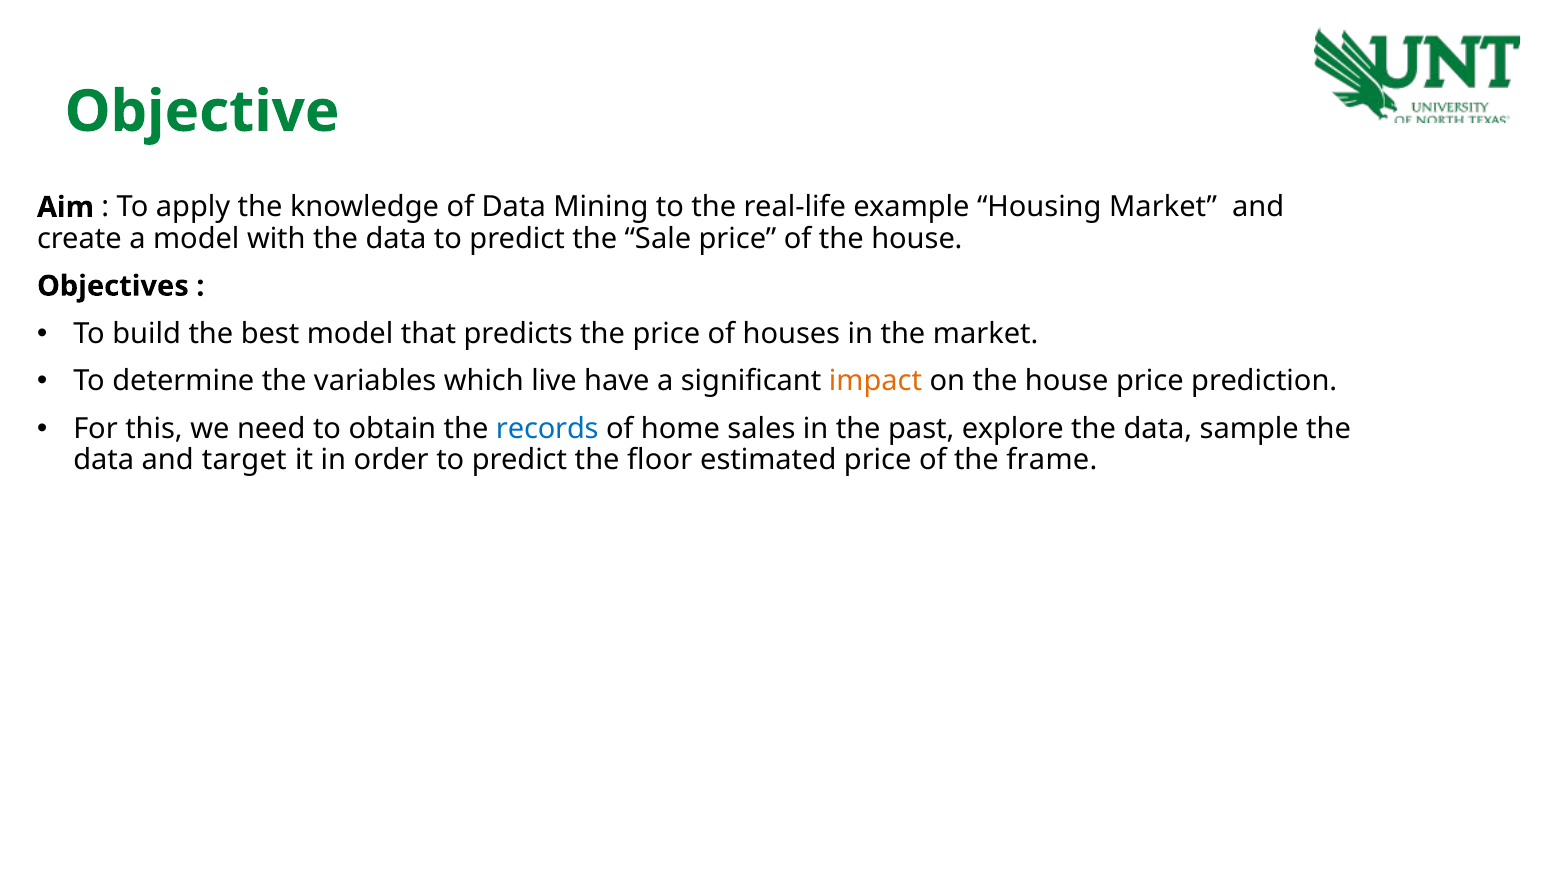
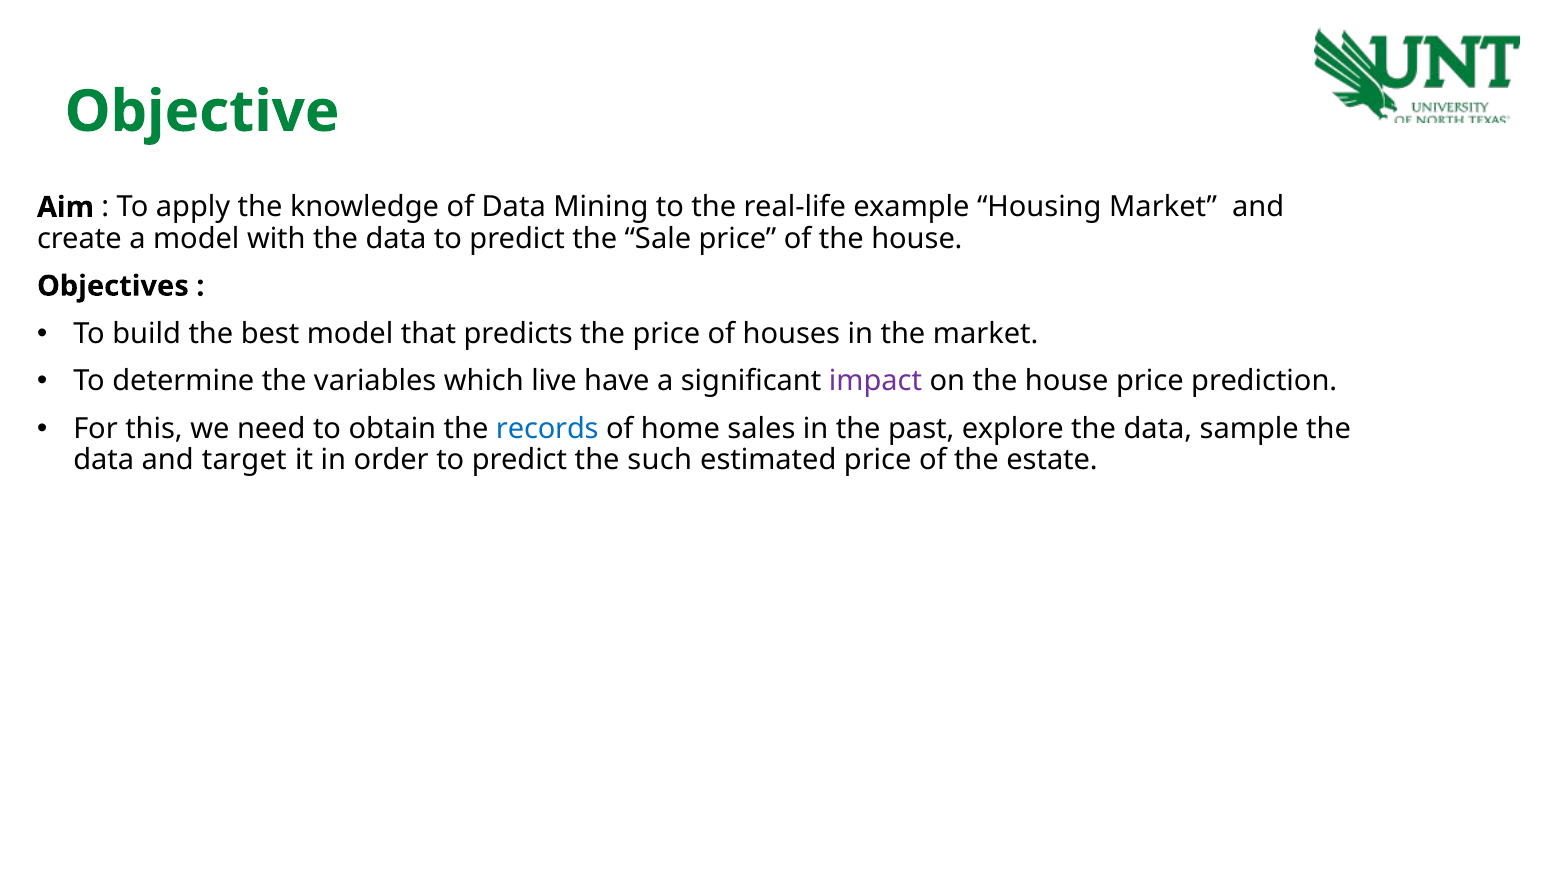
impact colour: orange -> purple (876, 381)
floor: floor -> such (660, 460)
frame: frame -> estate (1052, 460)
